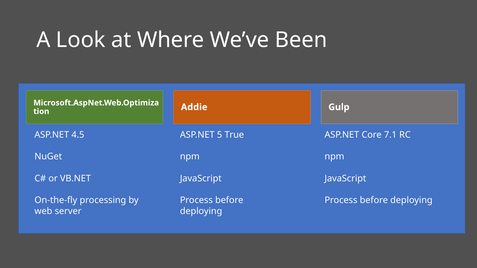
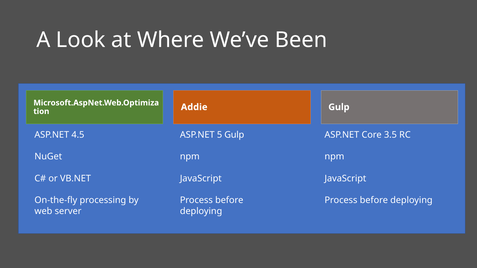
5 True: True -> Gulp (234, 135)
7.1: 7.1 -> 3.5 (390, 135)
